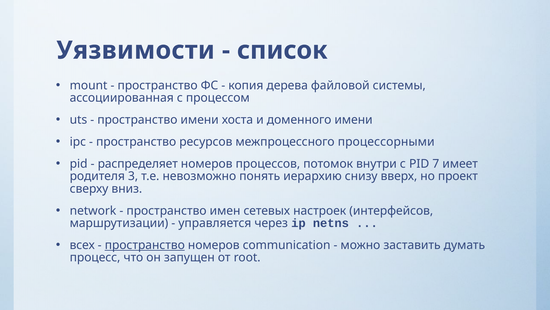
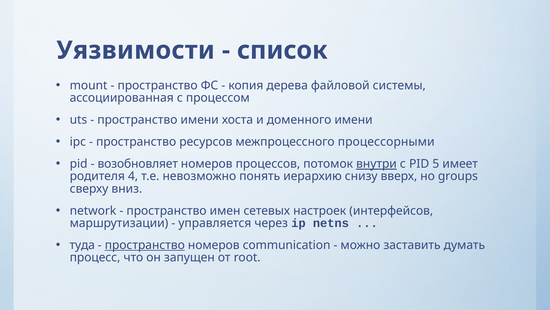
распределяет: распределяет -> возобновляет (138, 164)
внутри underline: none -> present (376, 164)
7: 7 -> 5 (436, 164)
3: 3 -> 4 (133, 176)
проект: проект -> groups (458, 176)
всех: всех -> туда (82, 245)
